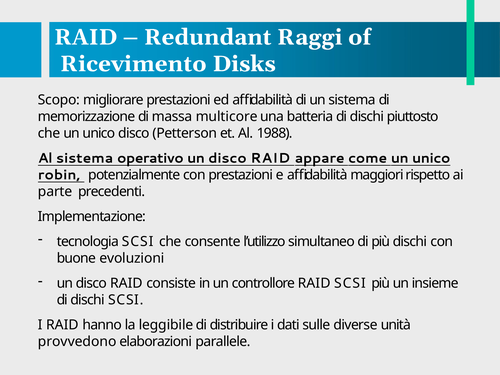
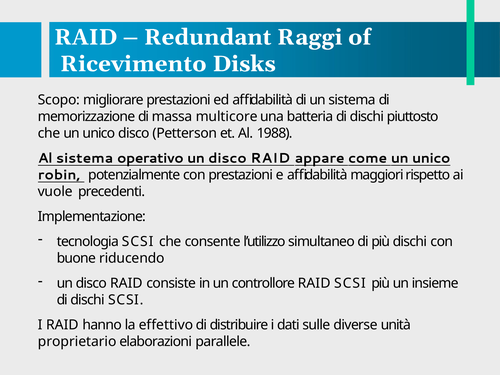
parte: parte -> vuole (55, 192)
evoluzioni: evoluzioni -> riducendo (132, 258)
leggibile: leggibile -> effettivo (166, 325)
provvedono: provvedono -> proprietario (77, 342)
